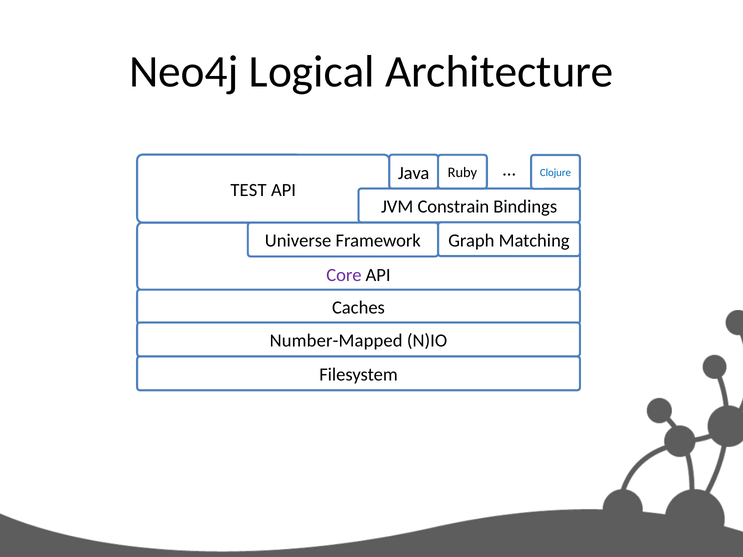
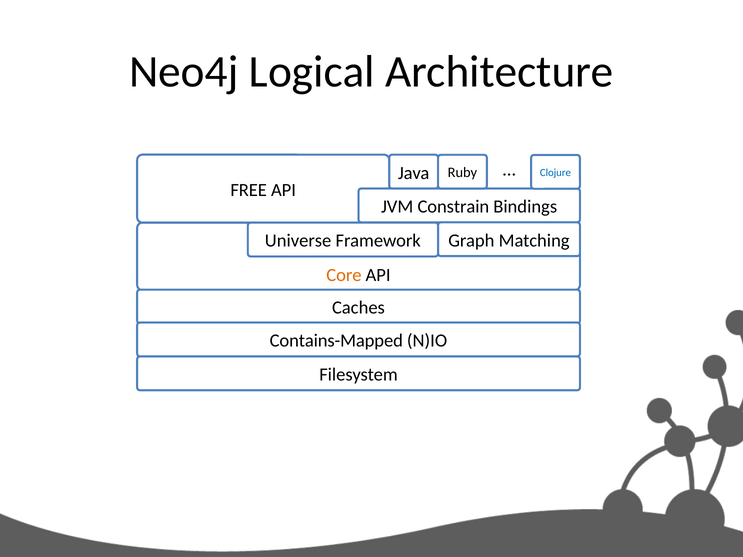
TEST: TEST -> FREE (249, 190)
Core colour: purple -> orange (344, 275)
Number-Mapped: Number-Mapped -> Contains-Mapped (336, 341)
